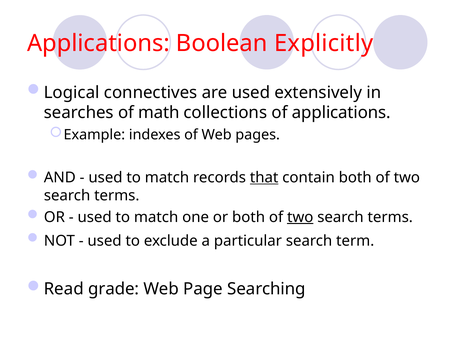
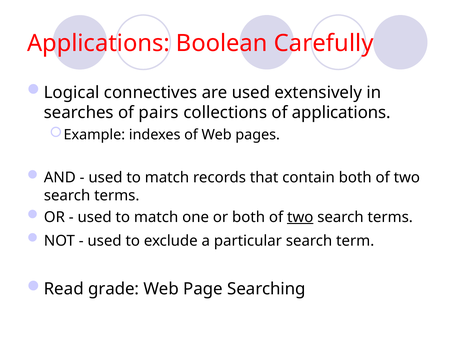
Explicitly: Explicitly -> Carefully (324, 43)
math: math -> pairs (159, 113)
that underline: present -> none (264, 177)
